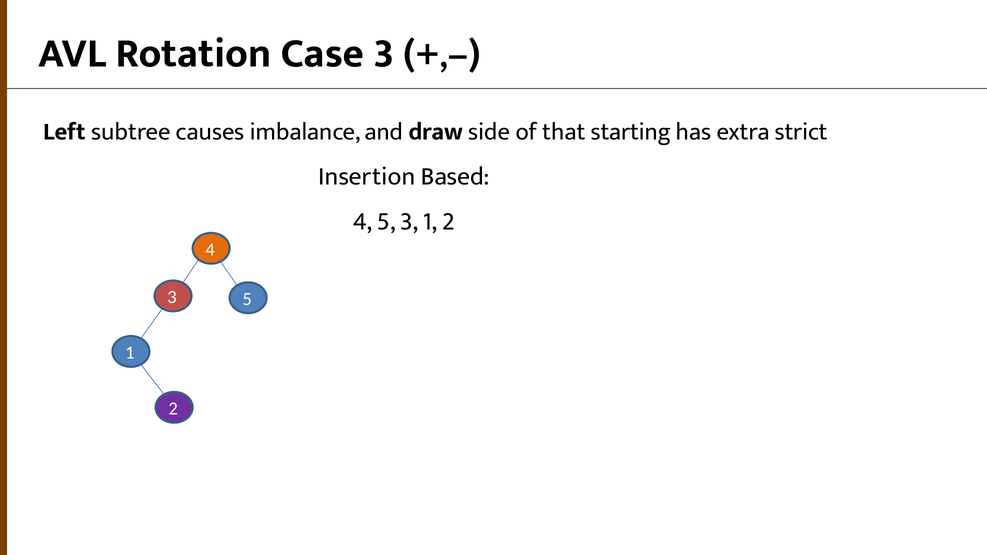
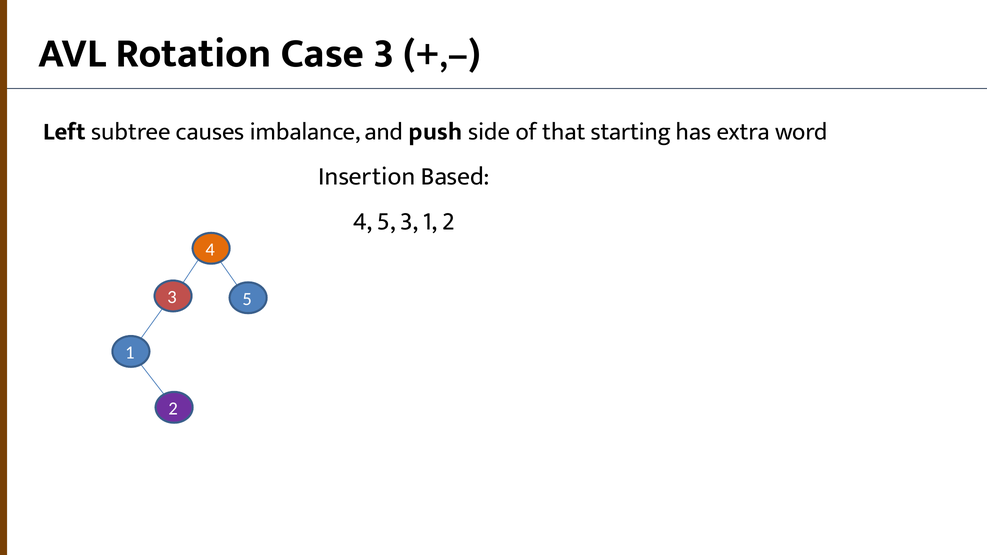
draw: draw -> push (436, 132)
strict: strict -> word (801, 132)
